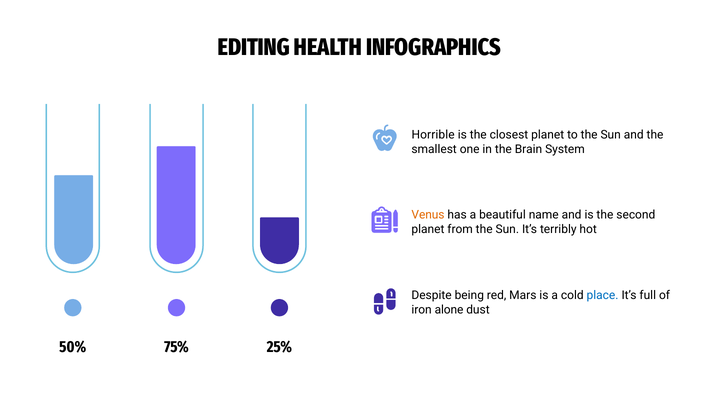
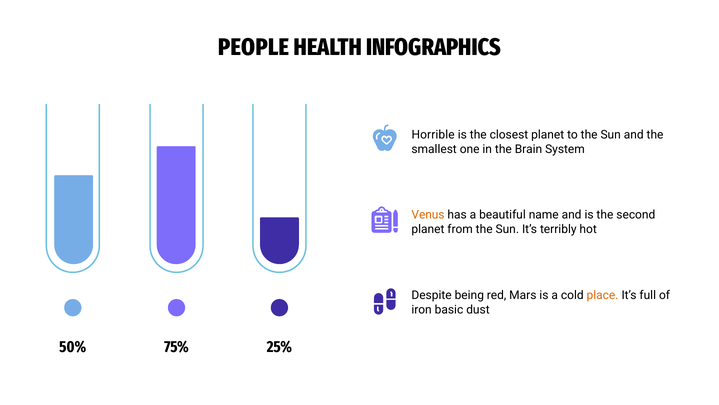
EDITING: EDITING -> PEOPLE (254, 47)
place colour: blue -> orange (603, 295)
alone: alone -> basic (449, 309)
